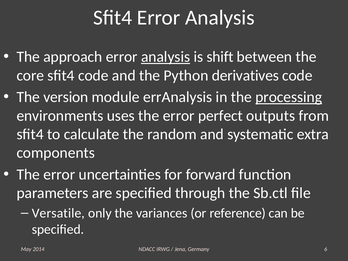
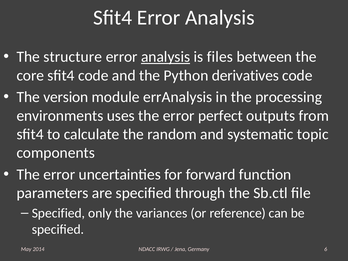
approach: approach -> structure (73, 57)
shift: shift -> files (220, 57)
processing underline: present -> none (289, 97)
extra: extra -> topic (313, 134)
Versatile: Versatile -> Specified (58, 213)
